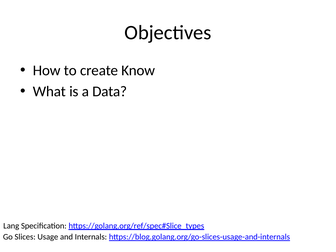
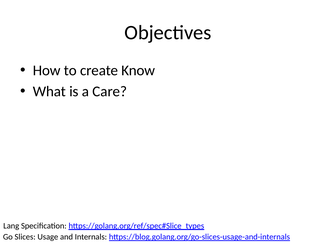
Data: Data -> Care (110, 91)
